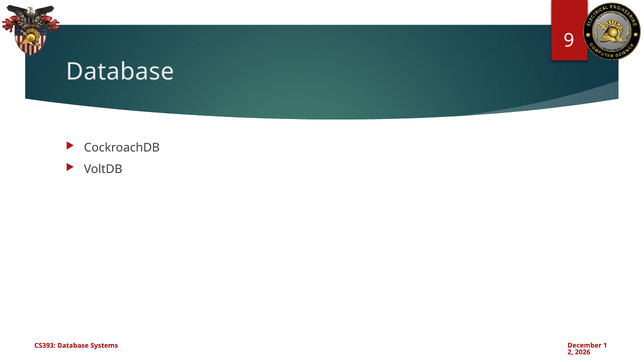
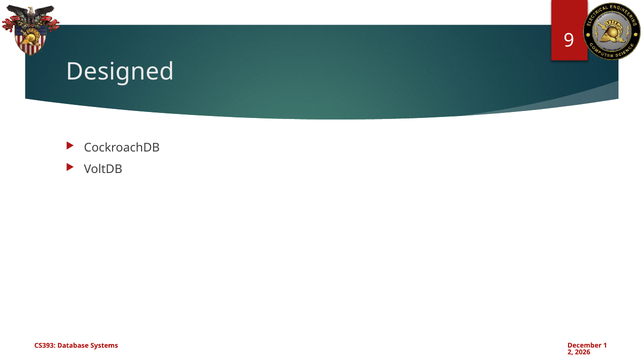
Database: Database -> Designed (120, 72)
